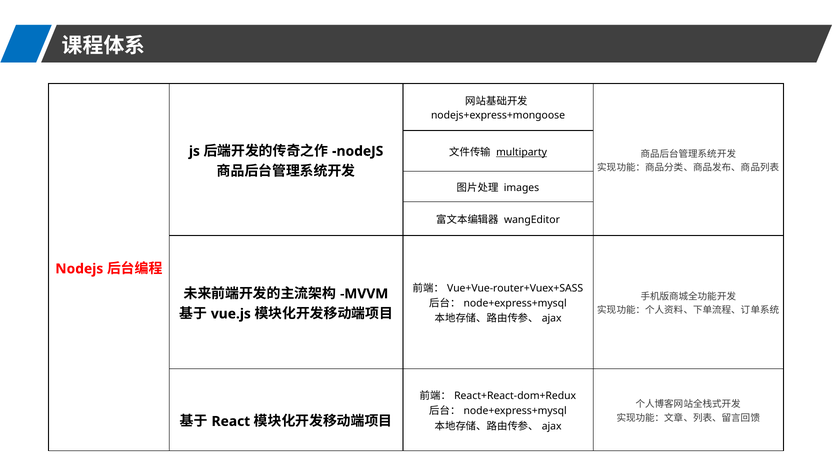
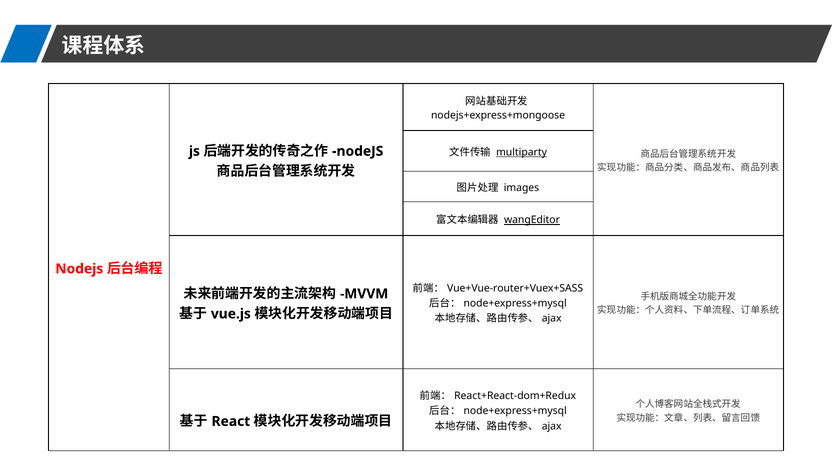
wangEditor underline: none -> present (532, 220)
